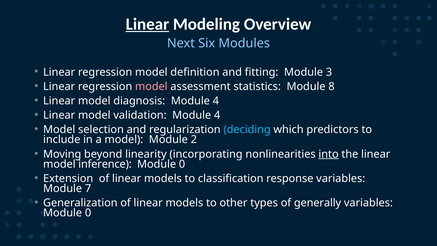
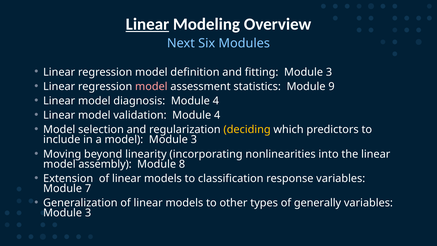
8: 8 -> 9 (332, 86)
deciding colour: light blue -> yellow (247, 130)
model Module 2: 2 -> 3 (194, 140)
into underline: present -> none (329, 154)
inference: inference -> assembly (105, 164)
0: 0 -> 8 (182, 164)
0: 0 -> 3 (88, 213)
